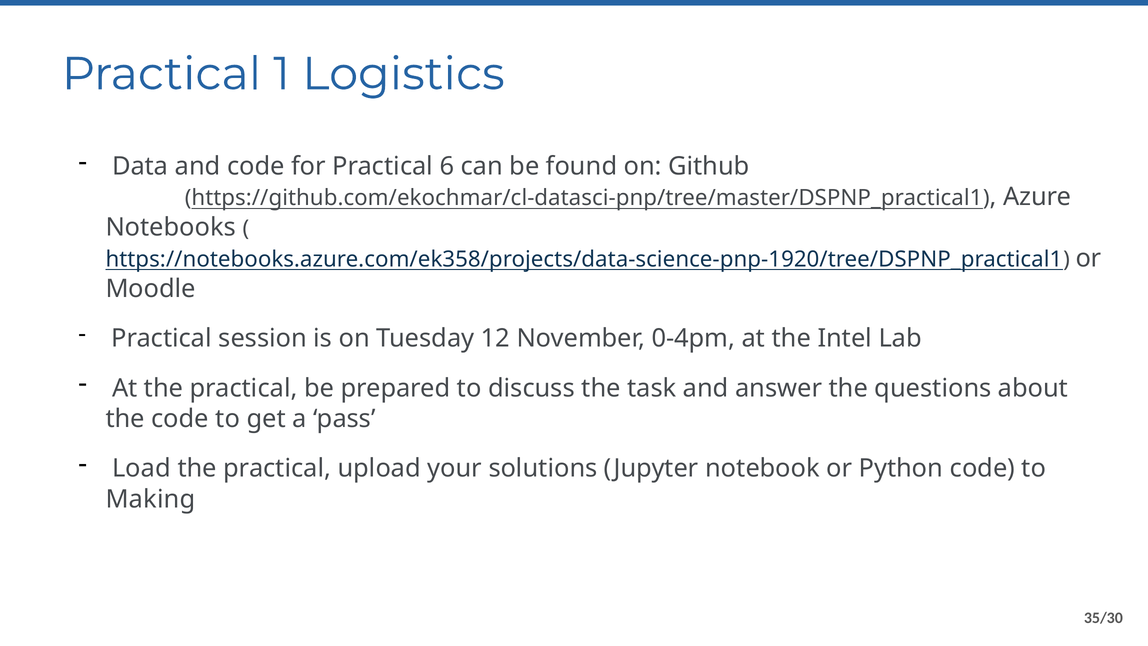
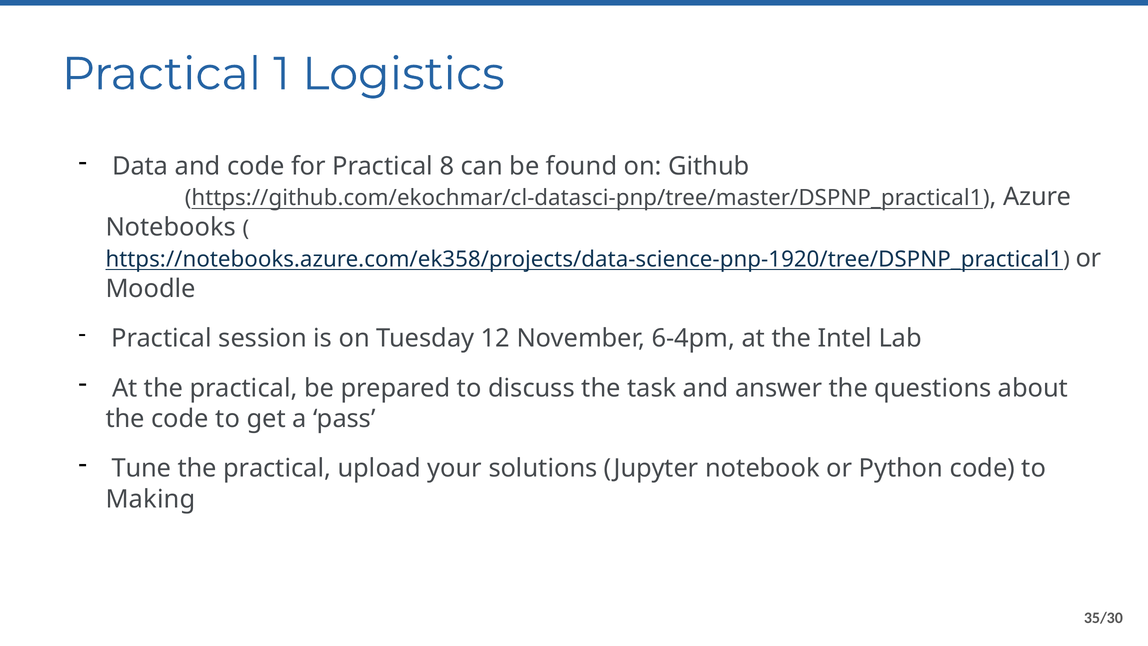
6: 6 -> 8 (447, 166)
0-4pm: 0-4pm -> 6-4pm (693, 338)
Load: Load -> Tune (142, 468)
